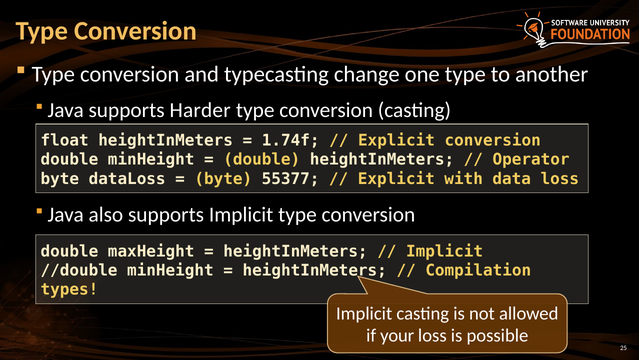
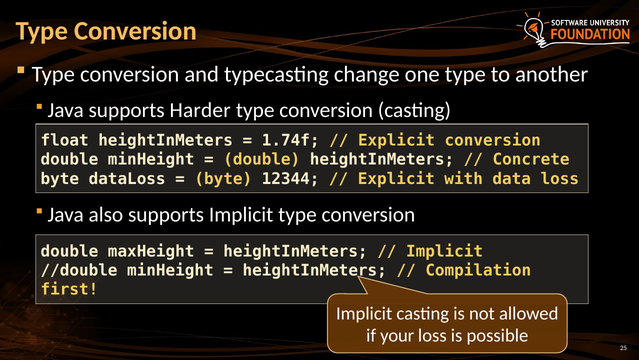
Operator: Operator -> Concrete (531, 159)
55377: 55377 -> 12344 (291, 179)
types: types -> first (69, 289)
